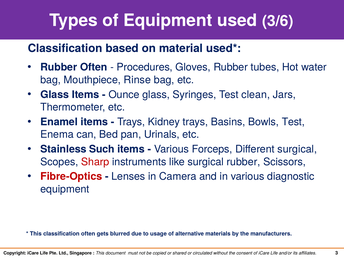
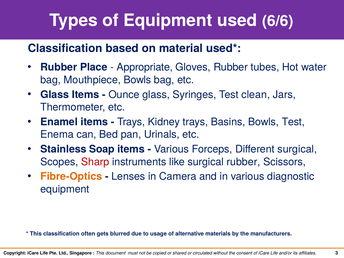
3/6: 3/6 -> 6/6 (278, 21)
Rubber Often: Often -> Place (94, 67)
Procedures: Procedures -> Appropriate (145, 67)
Mouthpiece Rinse: Rinse -> Bowls (137, 80)
Such: Such -> Soap (102, 149)
Fibre-Optics colour: red -> orange (71, 177)
